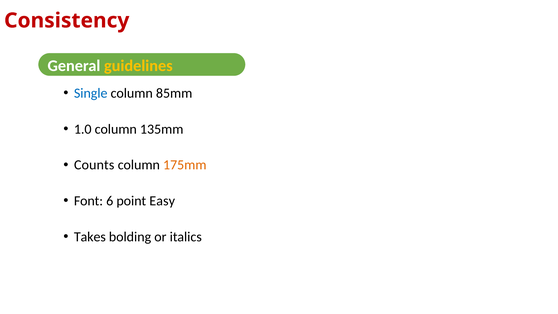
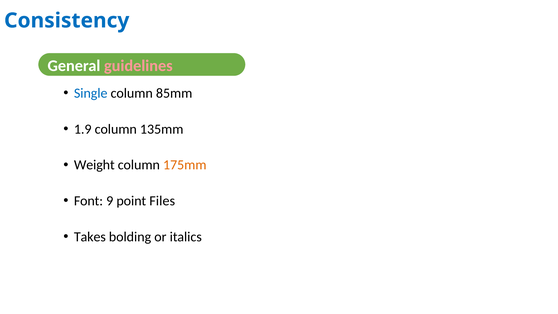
Consistency colour: red -> blue (67, 21)
guidelines colour: yellow -> pink (138, 66)
1.0: 1.0 -> 1.9 (83, 129)
Counts: Counts -> Weight (94, 165)
6: 6 -> 9 (110, 201)
Easy: Easy -> Files (162, 201)
